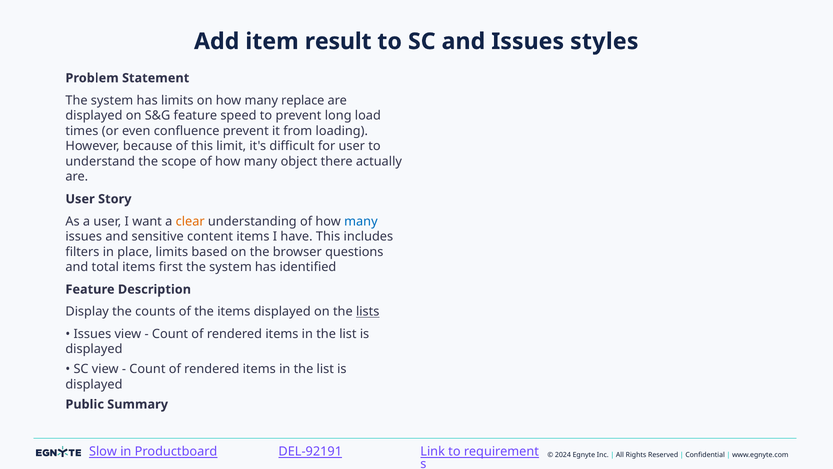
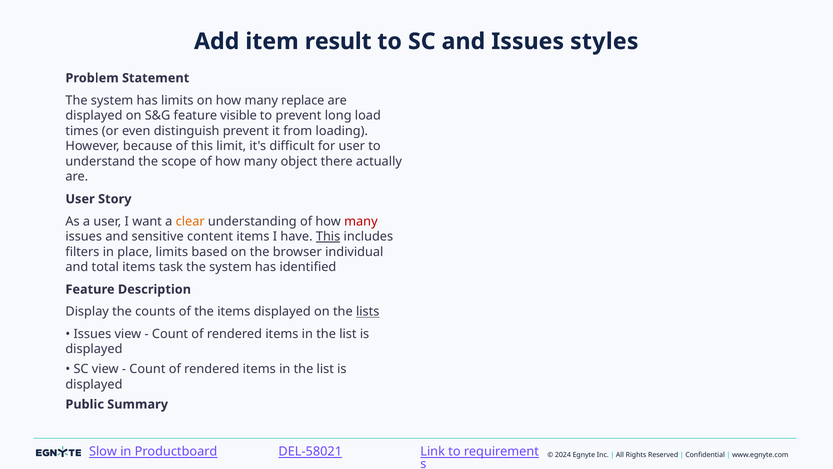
speed: speed -> visible (239, 116)
confluence: confluence -> distinguish (187, 131)
many colour: blue -> red (361, 221)
This underline: none -> present (328, 236)
questions: questions -> individual (354, 252)
first: first -> task (171, 267)
DEL-92191: DEL-92191 -> DEL-58021 (310, 451)
